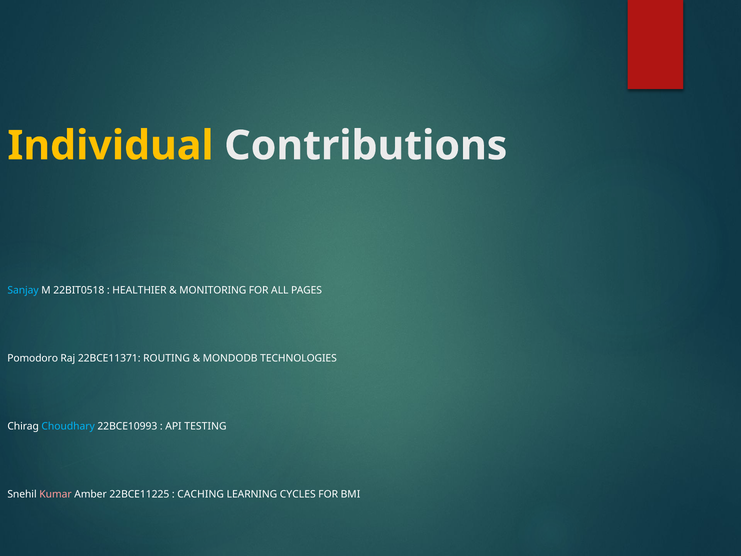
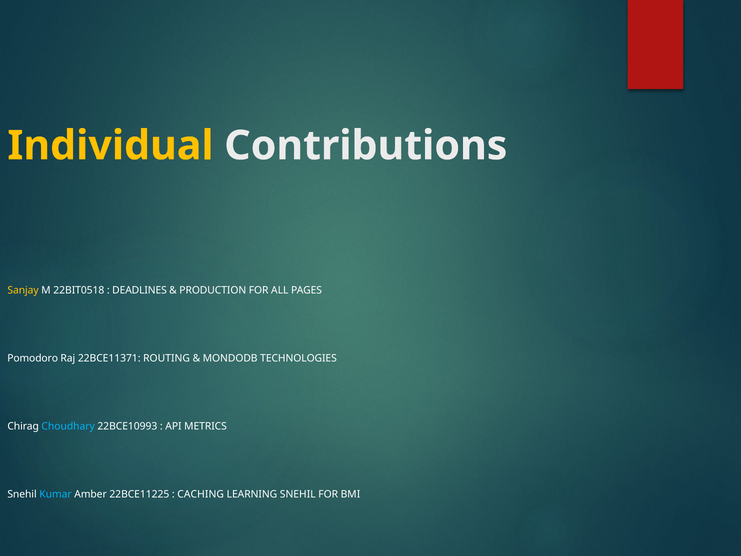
Sanjay colour: light blue -> yellow (23, 290)
HEALTHIER: HEALTHIER -> DEADLINES (140, 290)
MONITORING: MONITORING -> PRODUCTION (213, 290)
TESTING: TESTING -> METRICS (206, 426)
Kumar colour: pink -> light blue (56, 494)
LEARNING CYCLES: CYCLES -> SNEHIL (298, 494)
